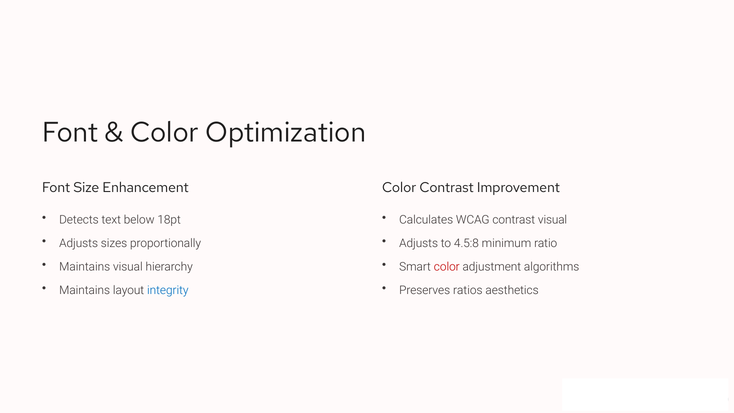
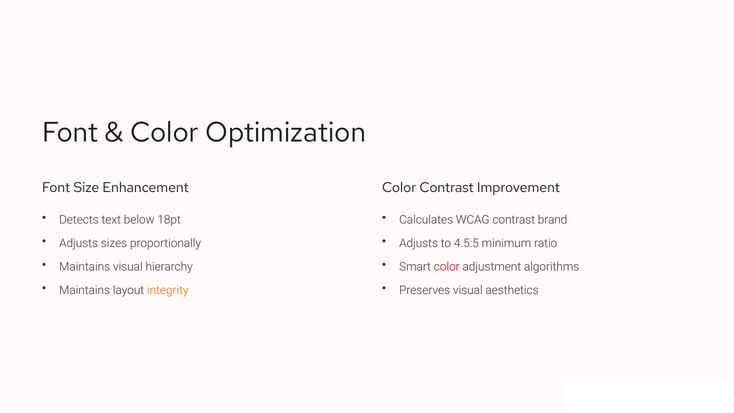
contrast visual: visual -> brand (553, 220)
4.5:8: 4.5:8 -> 4.5:5 (466, 243)
integrity colour: blue -> orange (168, 290)
Preserves ratios: ratios -> visual (468, 290)
